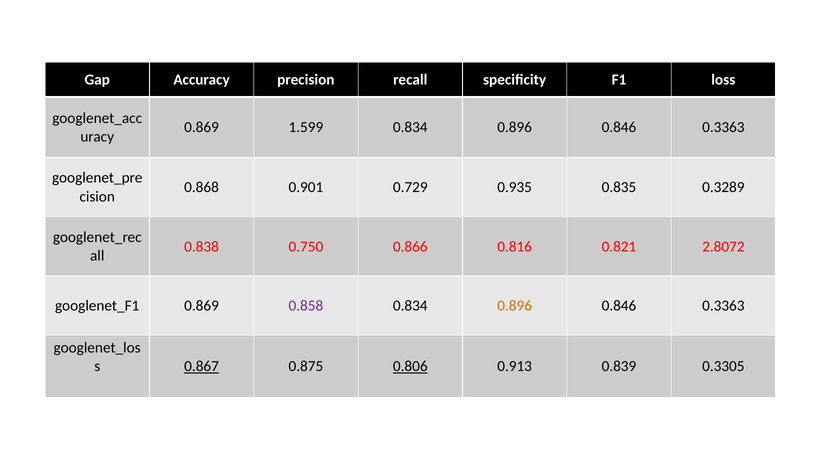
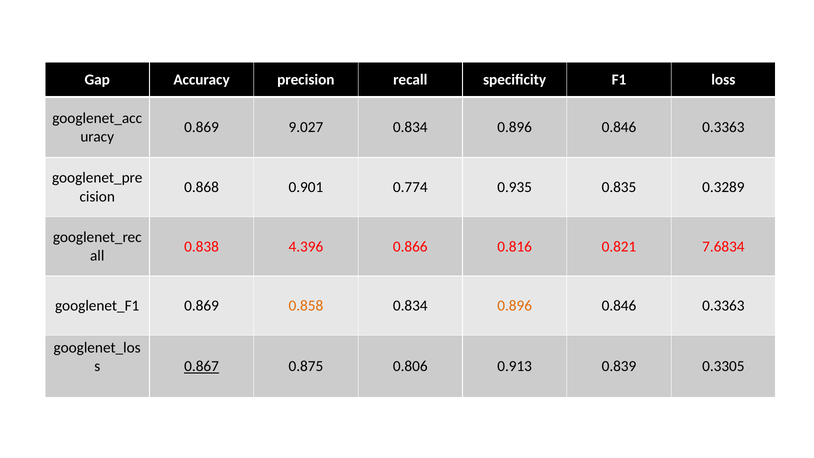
1.599: 1.599 -> 9.027 (306, 127)
0.729: 0.729 -> 0.774 (410, 187)
0.750: 0.750 -> 4.396 (306, 246)
2.8072: 2.8072 -> 7.6834 (723, 246)
0.858 colour: purple -> orange (306, 306)
0.806 underline: present -> none (410, 366)
